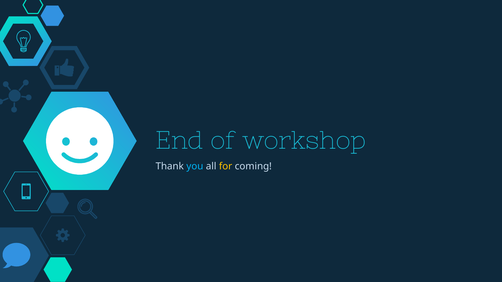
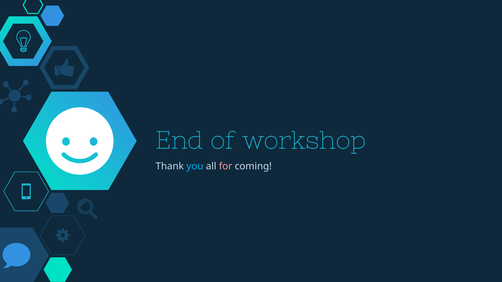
for colour: yellow -> pink (226, 166)
